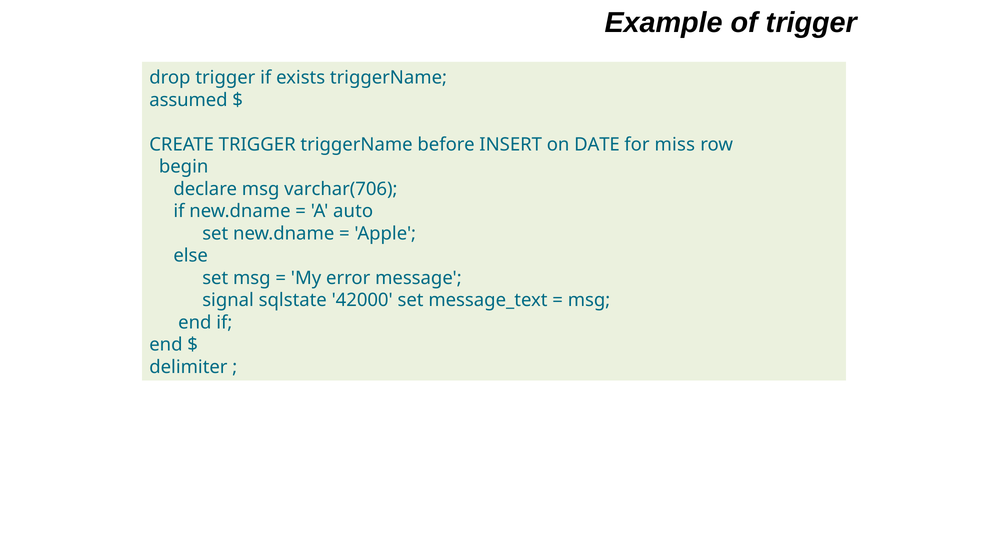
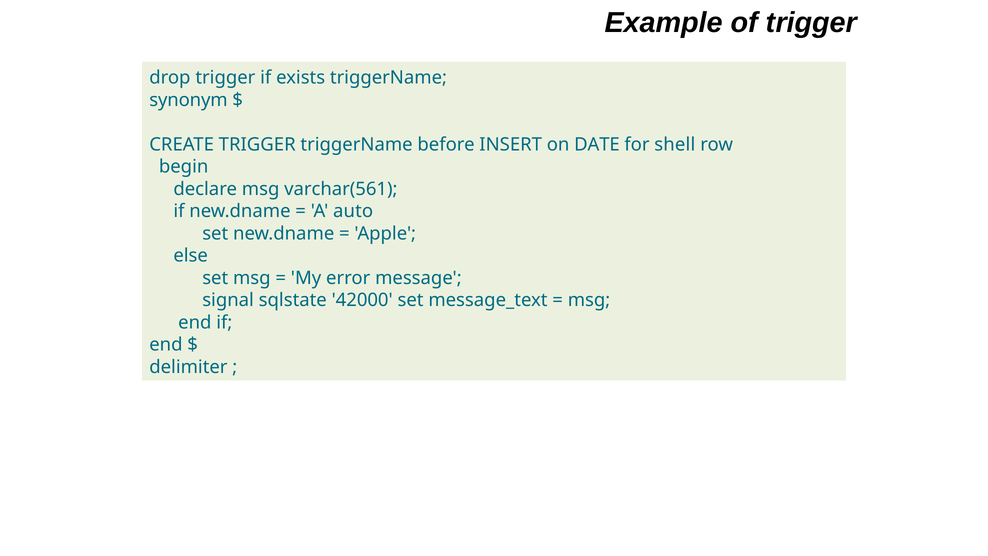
assumed: assumed -> synonym (188, 100)
miss: miss -> shell (675, 144)
varchar(706: varchar(706 -> varchar(561 (341, 189)
